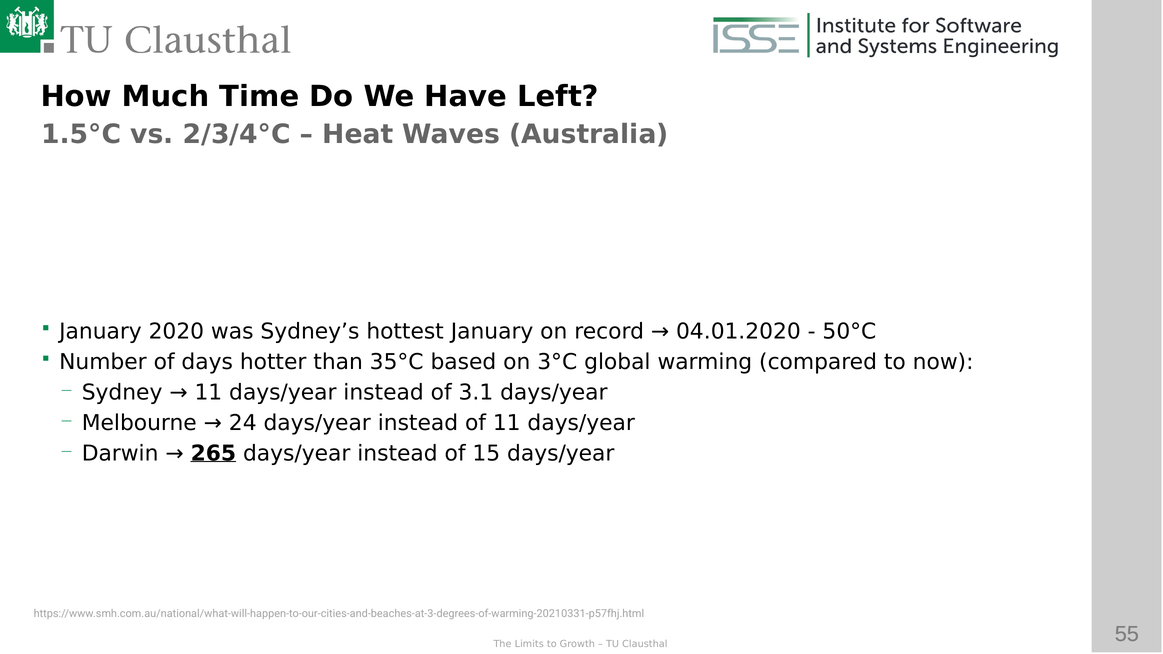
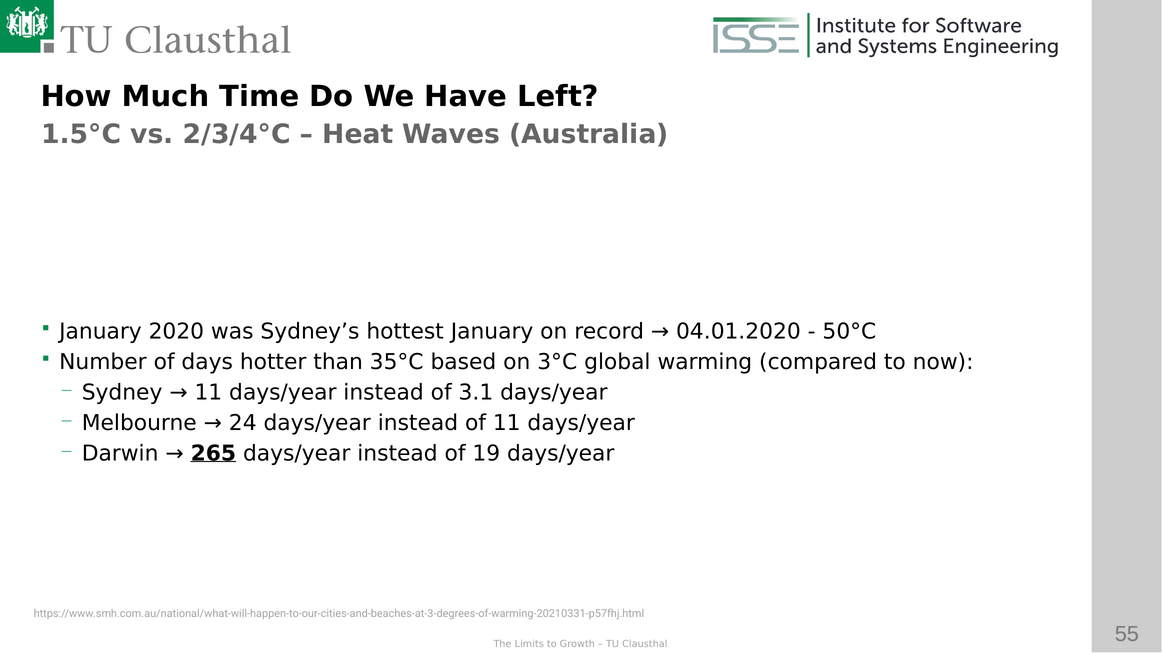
15: 15 -> 19 (486, 454)
